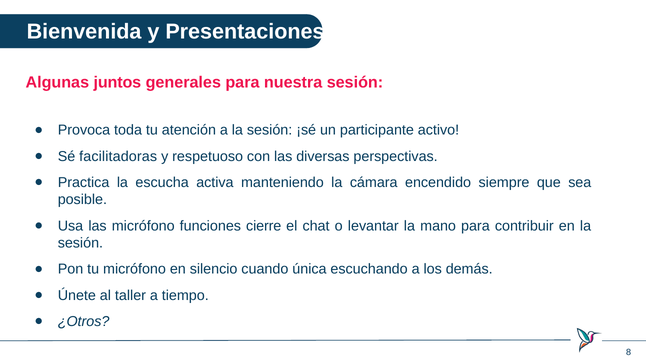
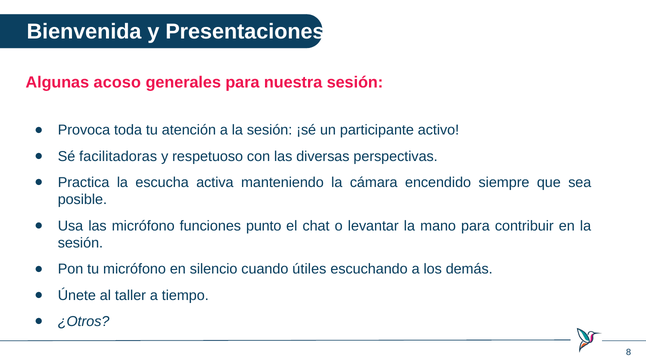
juntos: juntos -> acoso (117, 83)
cierre: cierre -> punto (264, 226)
única: única -> útiles (309, 270)
